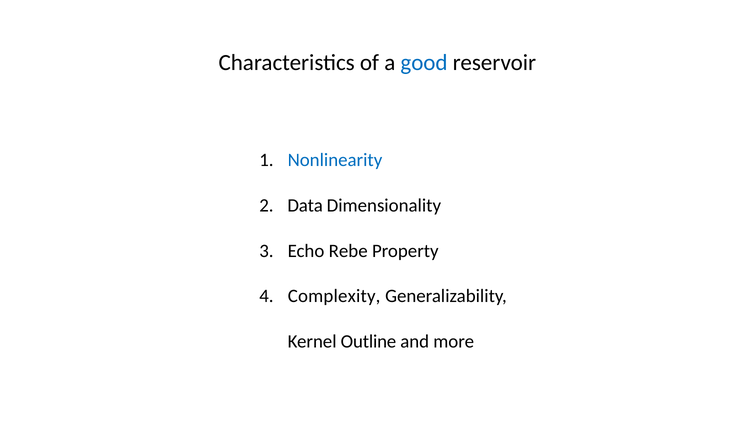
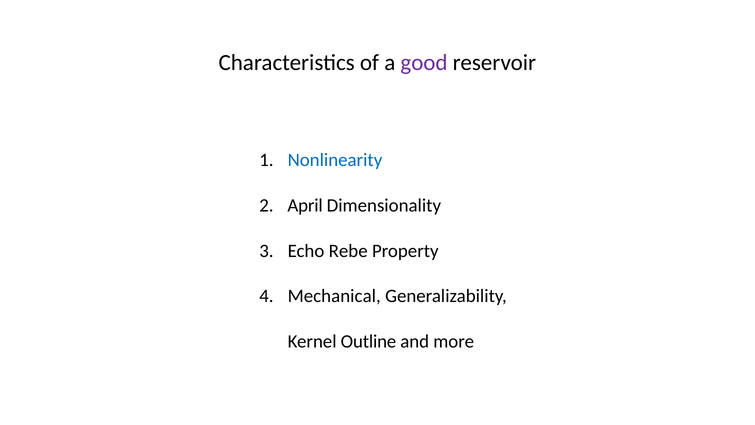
good colour: blue -> purple (424, 62)
Data: Data -> April (305, 205)
Complexity: Complexity -> Mechanical (334, 296)
